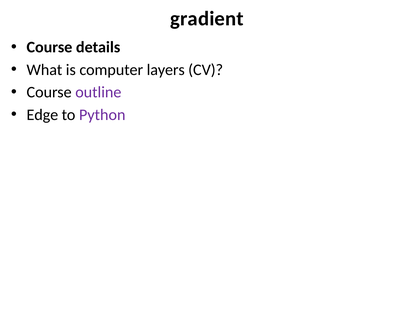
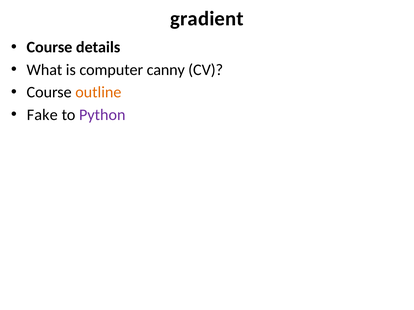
layers: layers -> canny (166, 70)
outline colour: purple -> orange (98, 92)
Edge: Edge -> Fake (42, 115)
